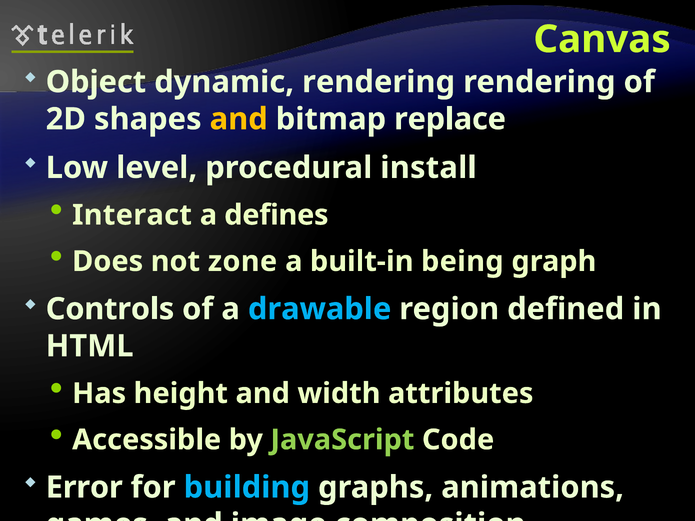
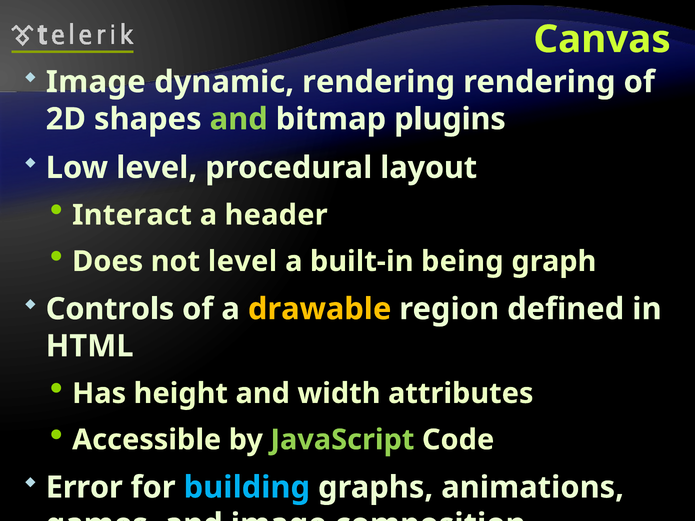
Object: Object -> Image (96, 82)
and colour: yellow -> light green (239, 119)
replace: replace -> plugins (450, 119)
install: install -> layout (429, 168)
defines: defines -> header (276, 215)
not zone: zone -> level (243, 262)
drawable colour: light blue -> yellow (320, 309)
